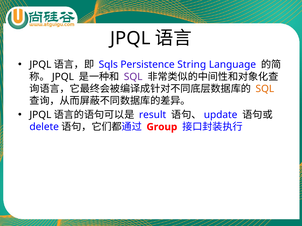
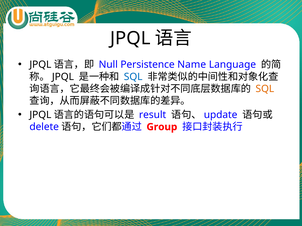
Sqls: Sqls -> Null (108, 65)
String: String -> Name (192, 65)
SQL colour: purple -> blue (133, 77)
